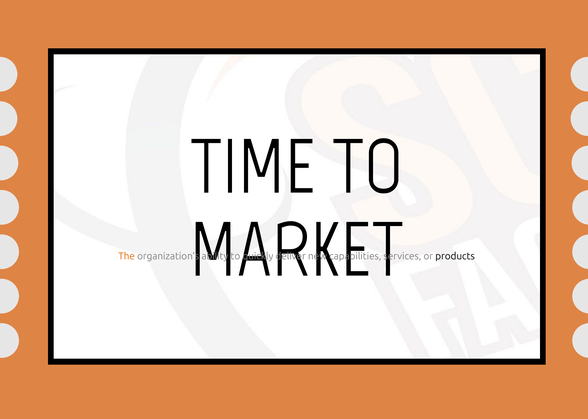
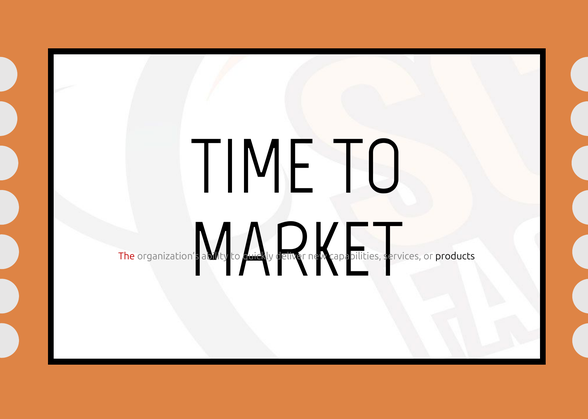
The colour: orange -> red (127, 257)
